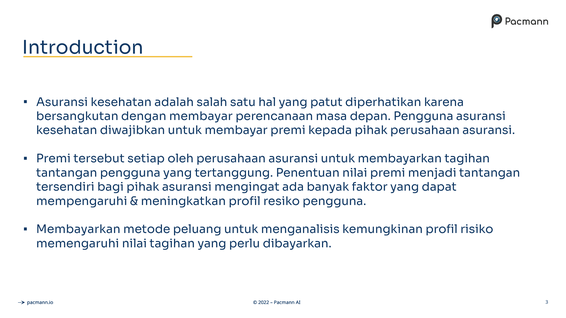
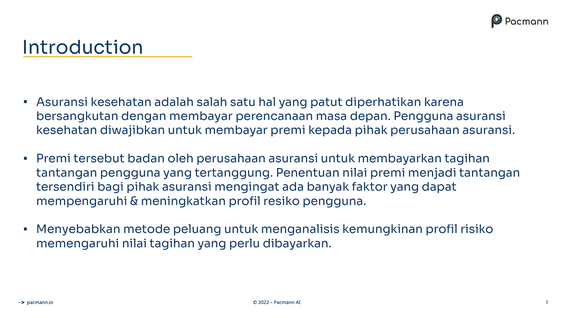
setiap: setiap -> badan (146, 159)
Membayarkan: Membayarkan -> Menyebabkan (78, 230)
